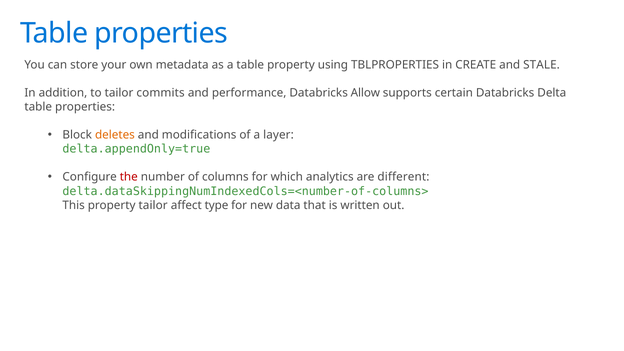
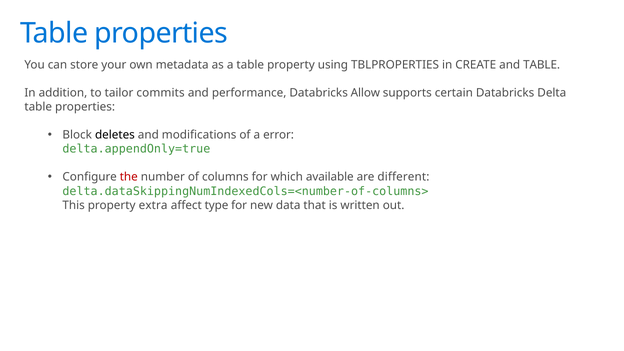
and STALE: STALE -> TABLE (542, 65)
deletes colour: orange -> black (115, 135)
layer: layer -> error (279, 135)
analytics: analytics -> available (330, 177)
property tailor: tailor -> extra (153, 205)
